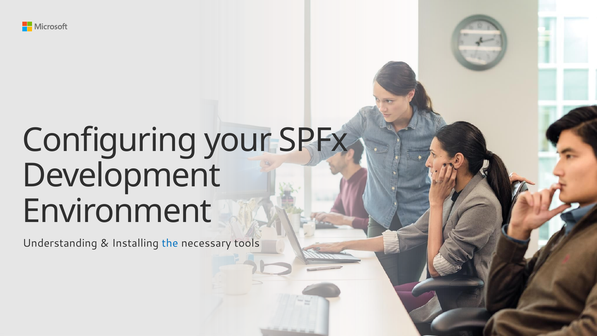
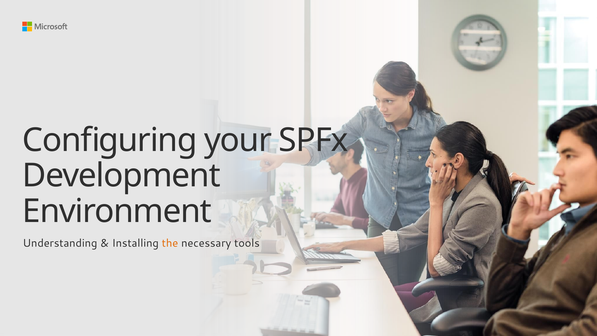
the colour: blue -> orange (170, 243)
